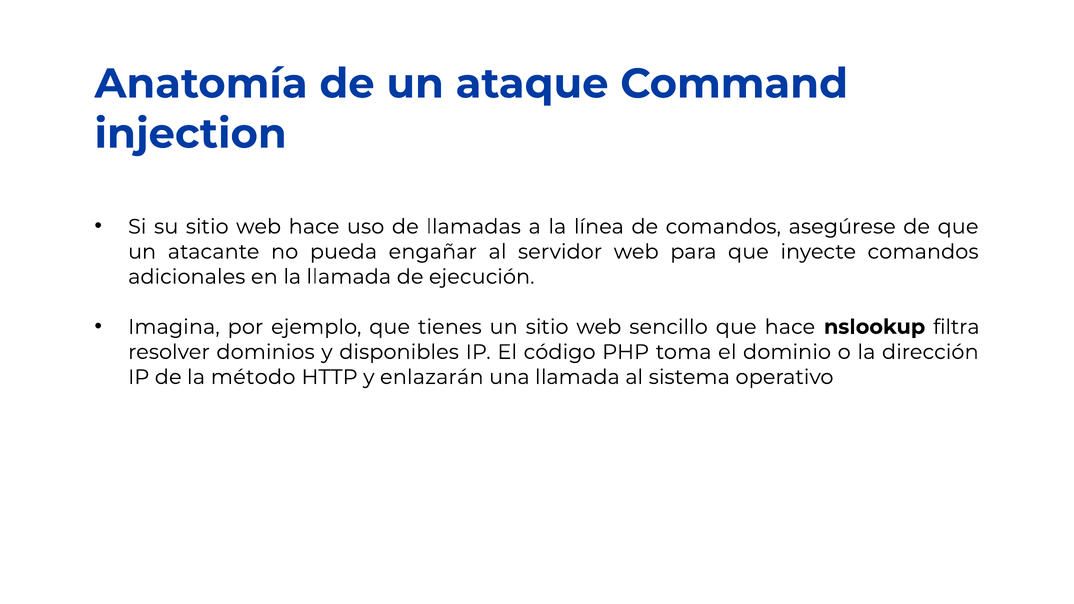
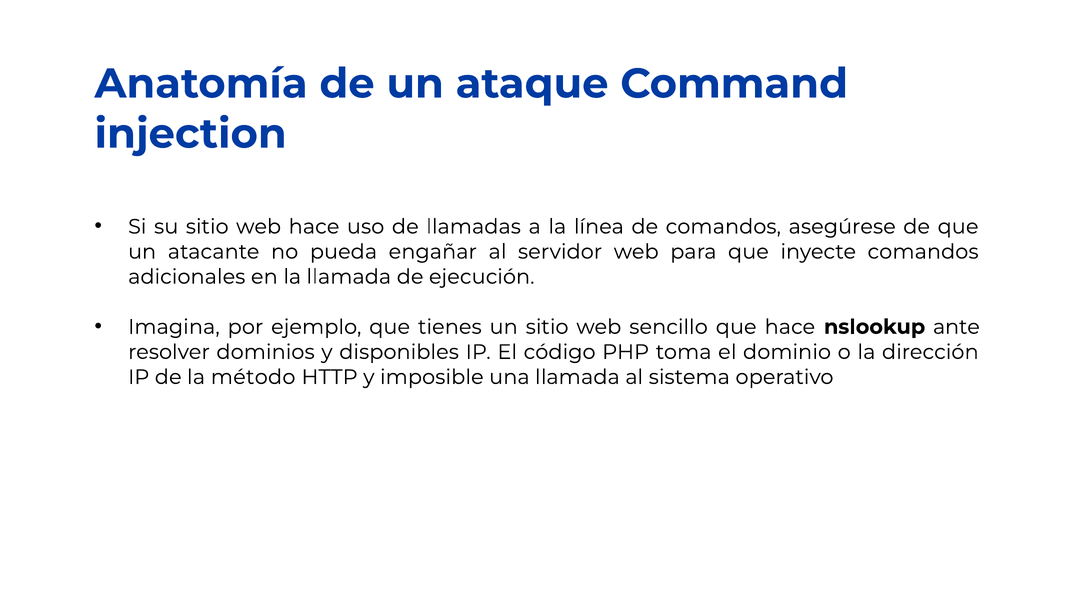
filtra: filtra -> ante (956, 327)
enlazarán: enlazarán -> imposible (432, 377)
